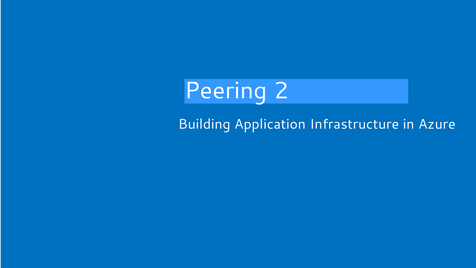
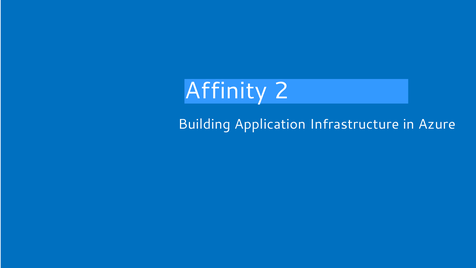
Peering: Peering -> Affinity (226, 91)
